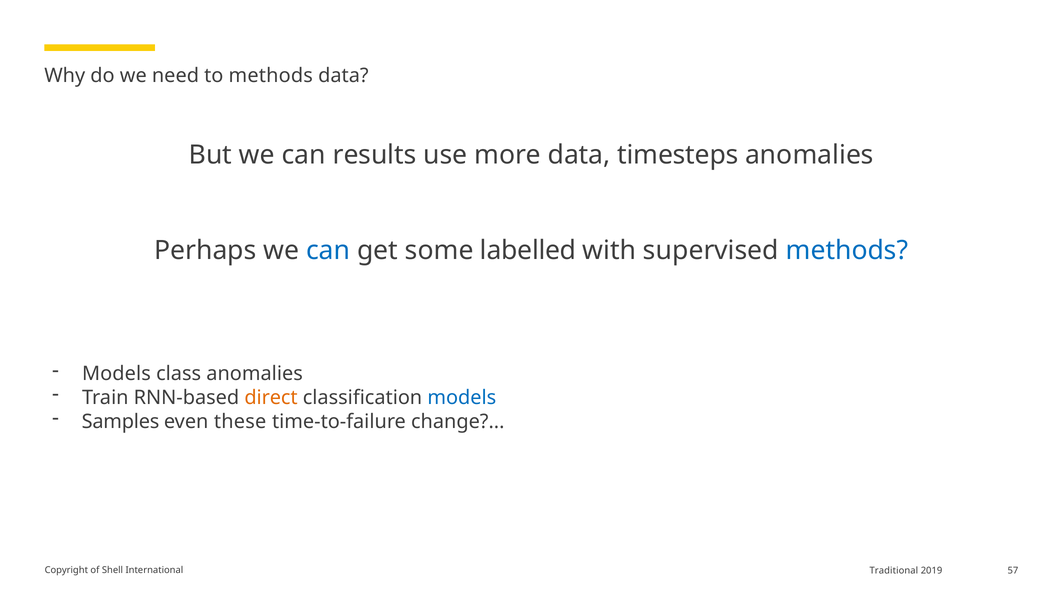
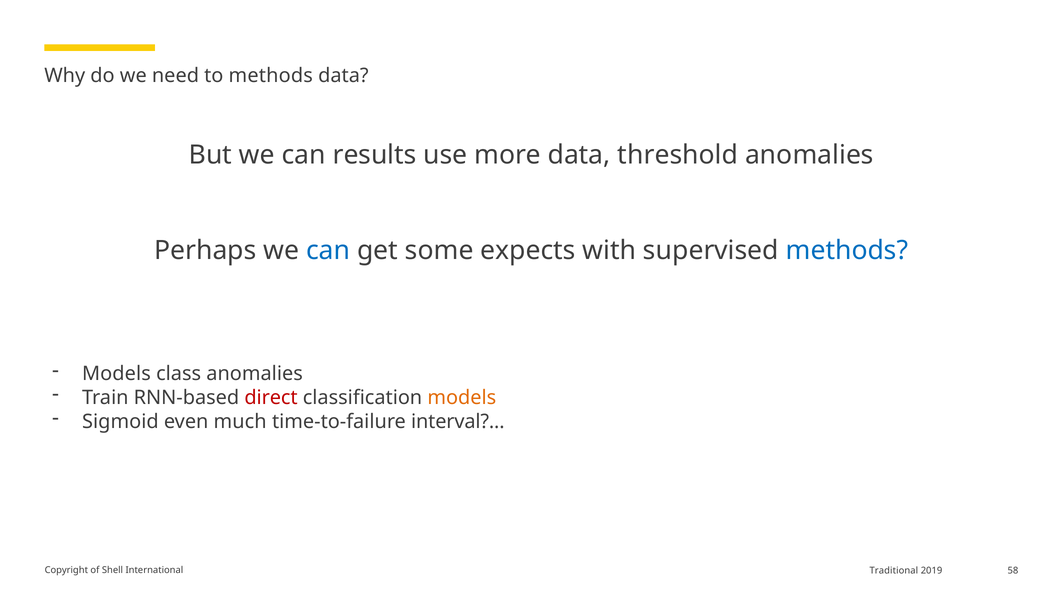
timesteps: timesteps -> threshold (678, 155)
labelled: labelled -> expects (528, 251)
direct colour: orange -> red (271, 398)
models colour: blue -> orange (462, 398)
Samples: Samples -> Sigmoid (120, 421)
these: these -> much (240, 421)
change: change -> interval (458, 421)
57: 57 -> 58 (1013, 570)
